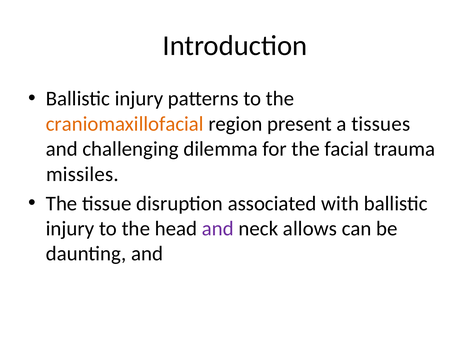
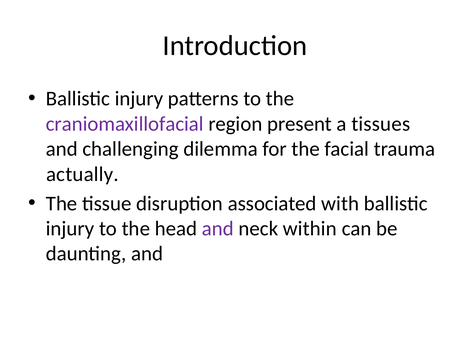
craniomaxillofacial colour: orange -> purple (125, 124)
missiles: missiles -> actually (82, 174)
allows: allows -> within (310, 228)
